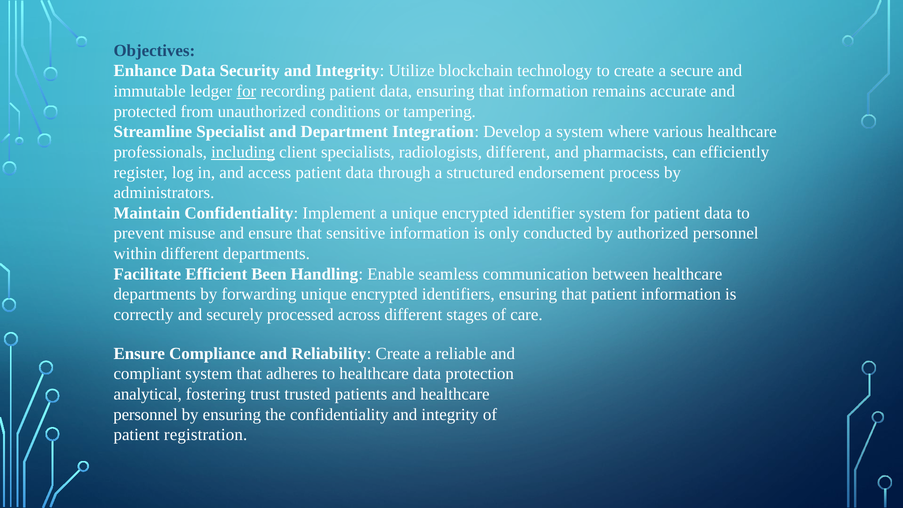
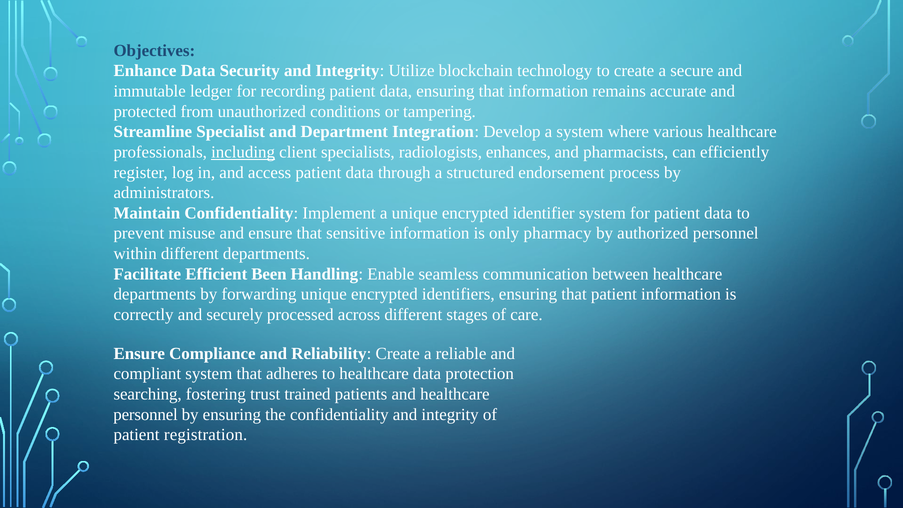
for underline: present -> none (246, 91)
radiologists different: different -> enhances (518, 152)
conducted: conducted -> pharmacy (558, 233)
analytical: analytical -> searching (148, 394)
trusted: trusted -> trained (308, 394)
